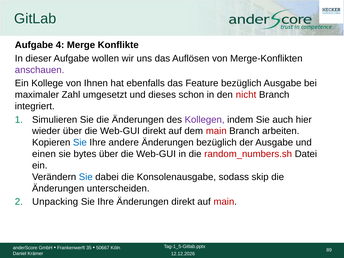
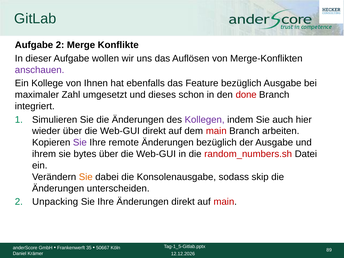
Aufgabe 4: 4 -> 2 (60, 45)
nicht: nicht -> done (246, 95)
Sie colour: blue -> purple (80, 143)
andere: andere -> remote (124, 143)
einen: einen -> ihrem (44, 154)
Sie colour: blue -> orange (86, 177)
